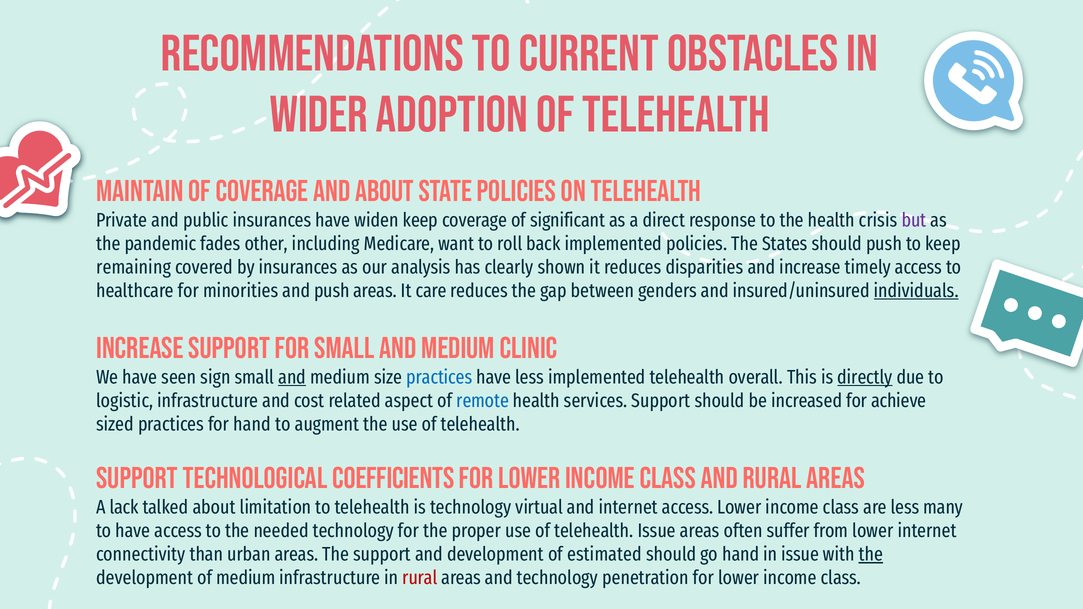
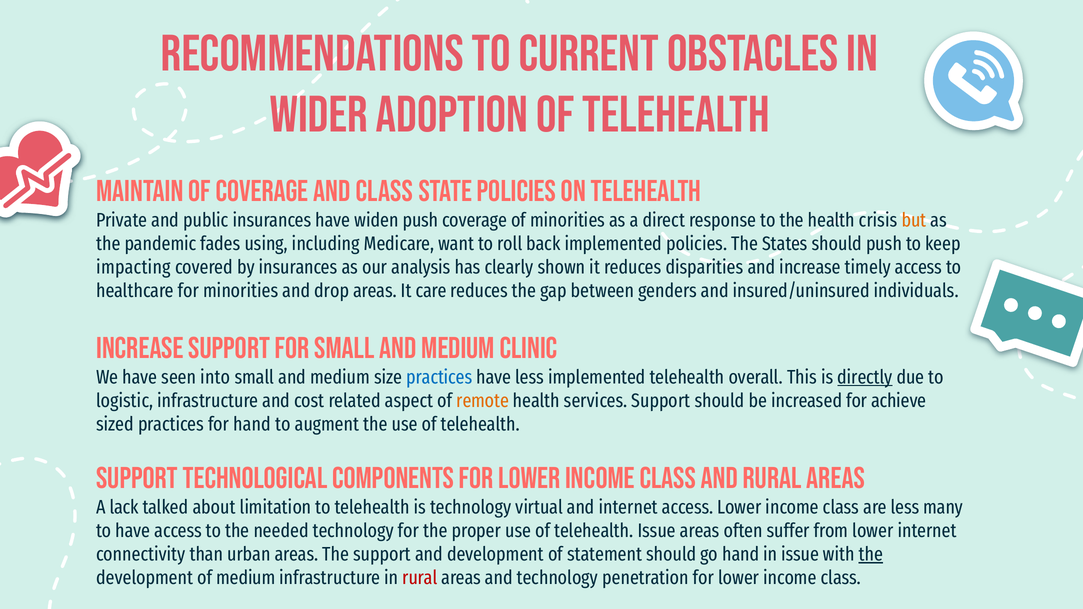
and about: about -> class (384, 191)
widen keep: keep -> push (420, 220)
of significant: significant -> minorities (568, 220)
but colour: purple -> orange (914, 220)
other: other -> using (266, 244)
remaining: remaining -> impacting (134, 267)
and push: push -> drop (332, 291)
individuals underline: present -> none (916, 291)
sign: sign -> into (215, 377)
and underline: present -> none (292, 377)
remote colour: blue -> orange (483, 401)
coefficients: coefficients -> components (393, 478)
estimated: estimated -> statement (605, 554)
